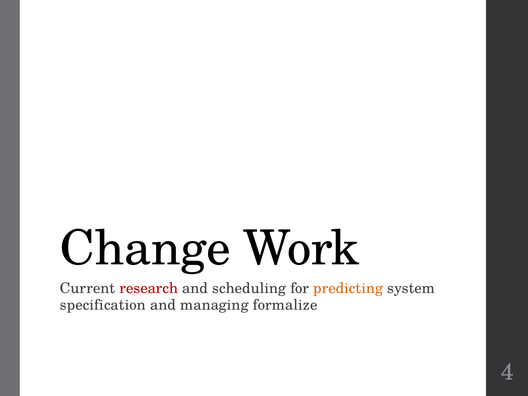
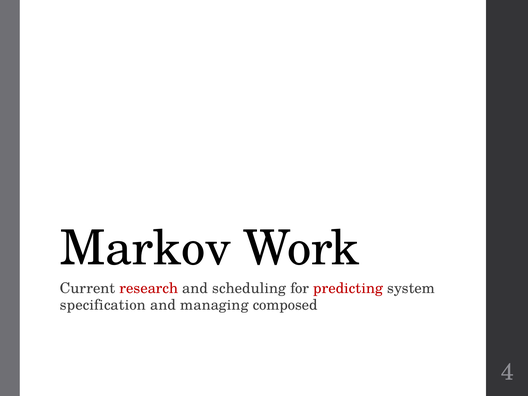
Change: Change -> Markov (145, 249)
predicting colour: orange -> red (348, 288)
formalize: formalize -> composed (285, 305)
